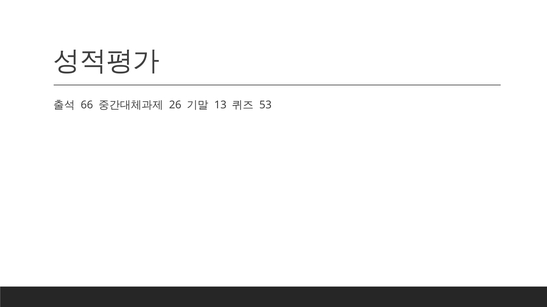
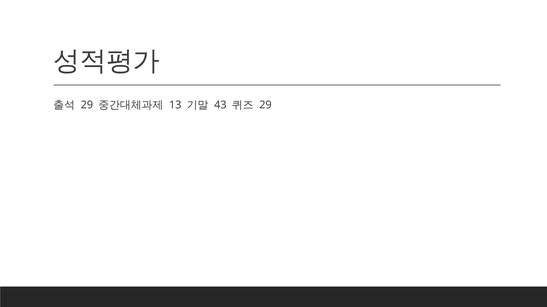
66: 66 -> 29 (87, 105)
26: 26 -> 13 (175, 105)
13: 13 -> 43 (220, 105)
53: 53 -> 29 (265, 105)
